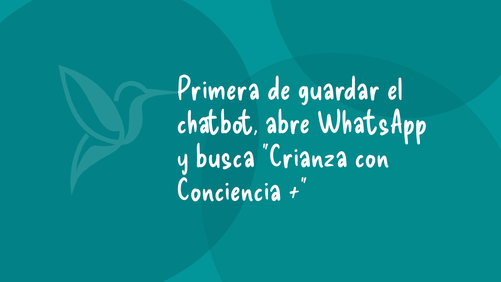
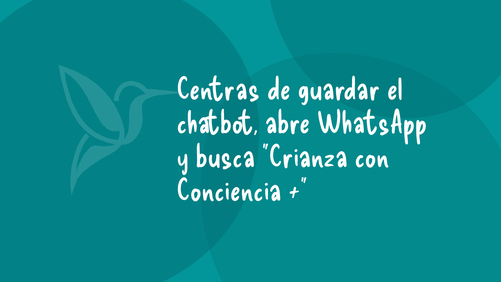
Primera: Primera -> Centras (218, 89)
